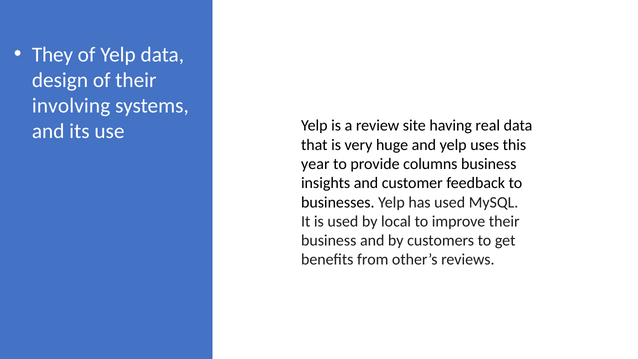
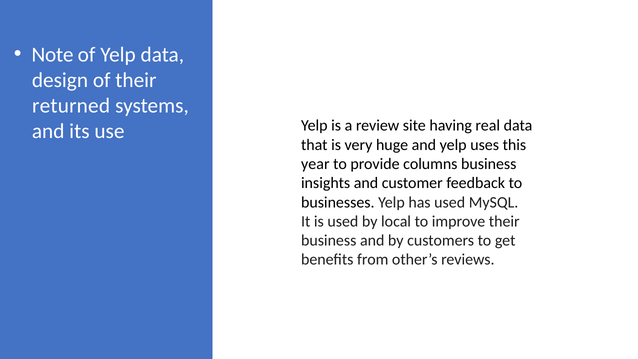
They: They -> Note (53, 55)
involving: involving -> returned (71, 106)
